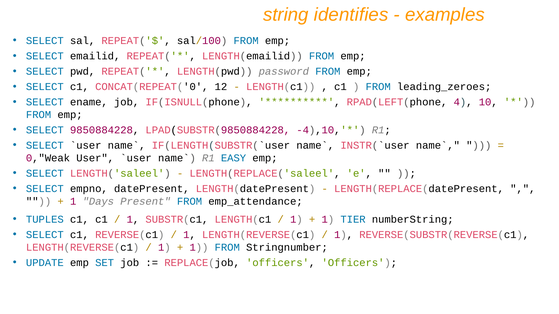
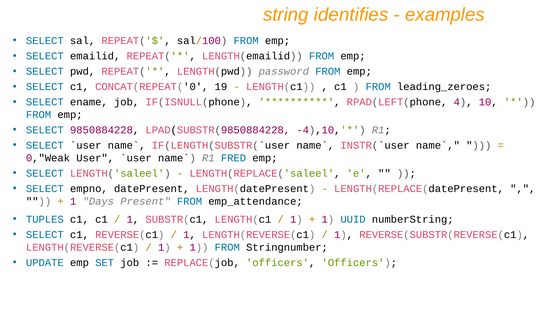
12: 12 -> 19 (221, 87)
EASY: EASY -> FRED (234, 158)
TIER: TIER -> UUID (353, 220)
